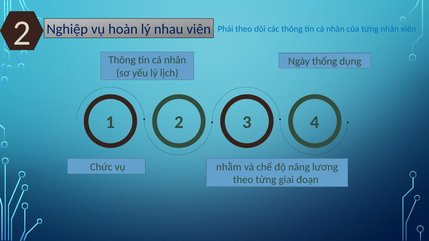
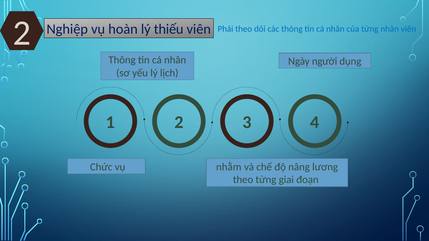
nhau: nhau -> thiếu (169, 29)
thống: thống -> người (325, 61)
